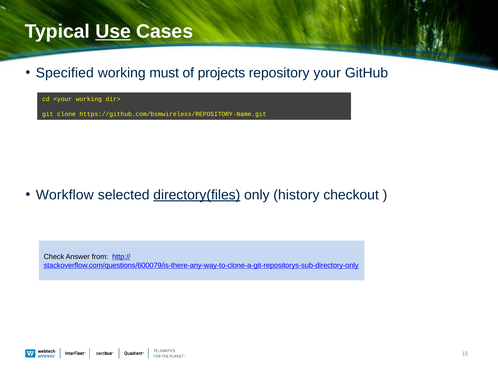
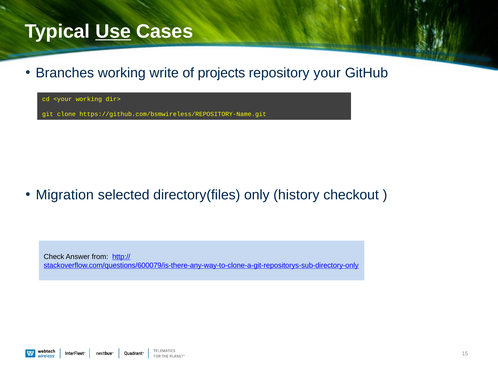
Specified: Specified -> Branches (65, 73)
must: must -> write (164, 73)
Workflow: Workflow -> Migration (65, 195)
directory(files underline: present -> none (197, 195)
